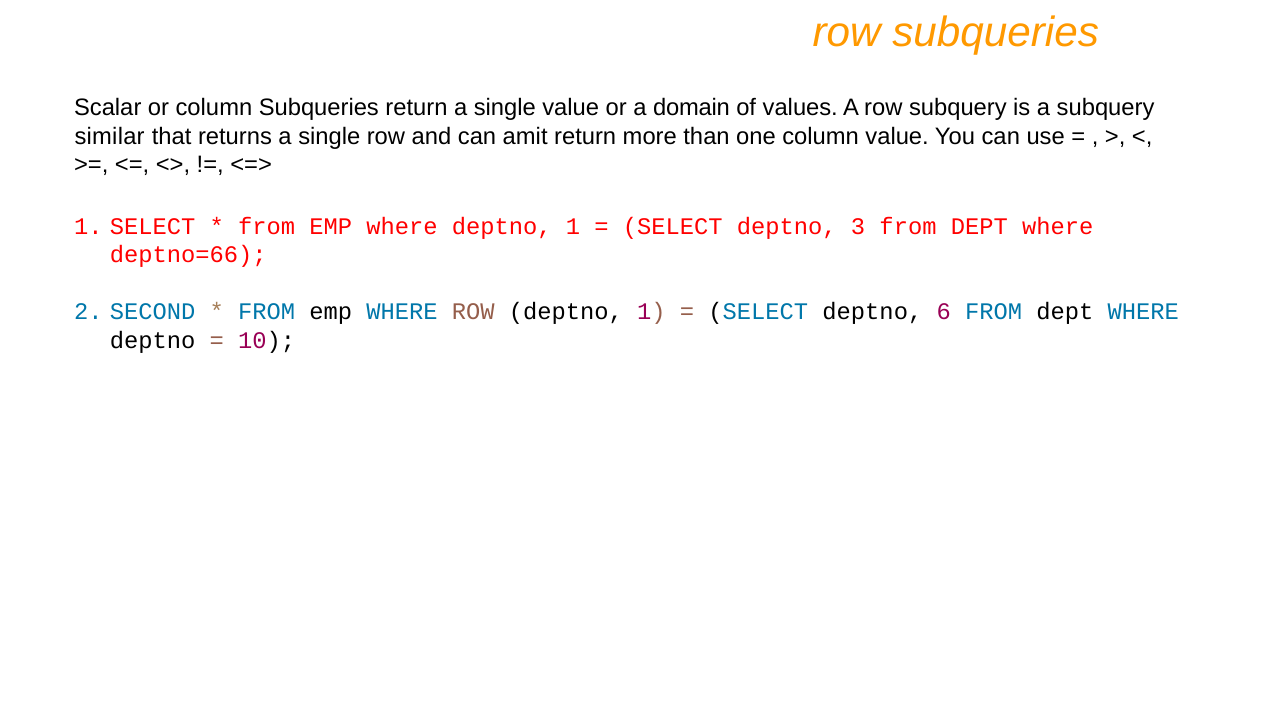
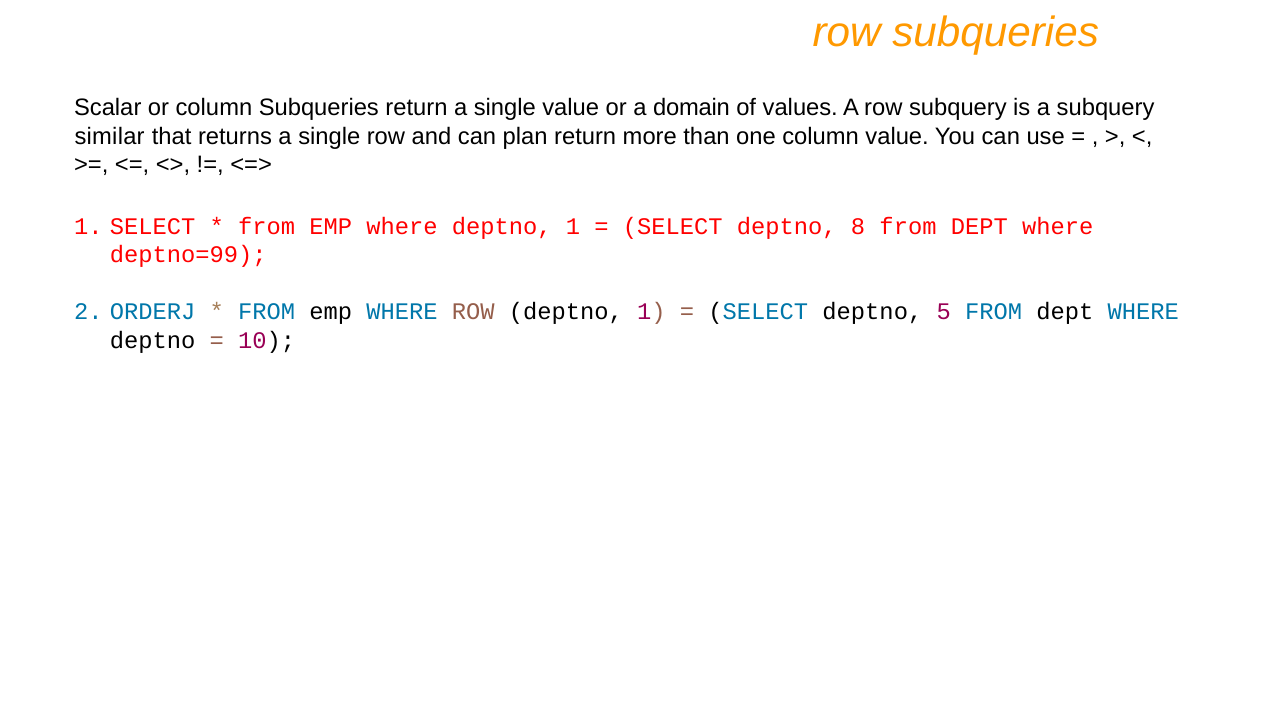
amit: amit -> plan (525, 136)
3: 3 -> 8 (858, 226)
deptno=66: deptno=66 -> deptno=99 (188, 255)
SECOND: SECOND -> ORDERJ (153, 312)
6: 6 -> 5 (944, 312)
